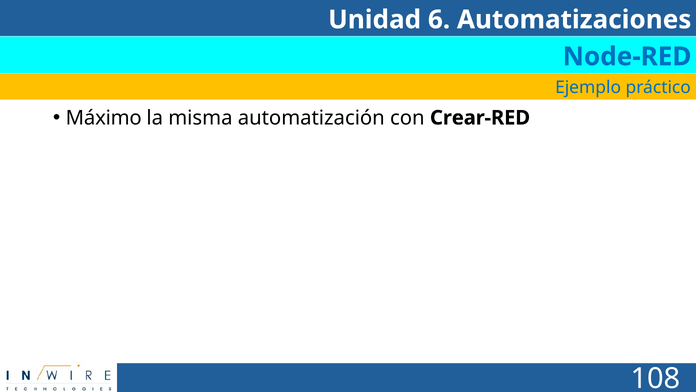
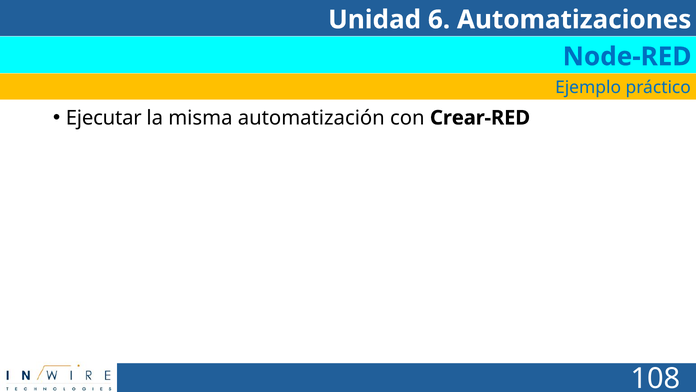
Máximo: Máximo -> Ejecutar (104, 118)
